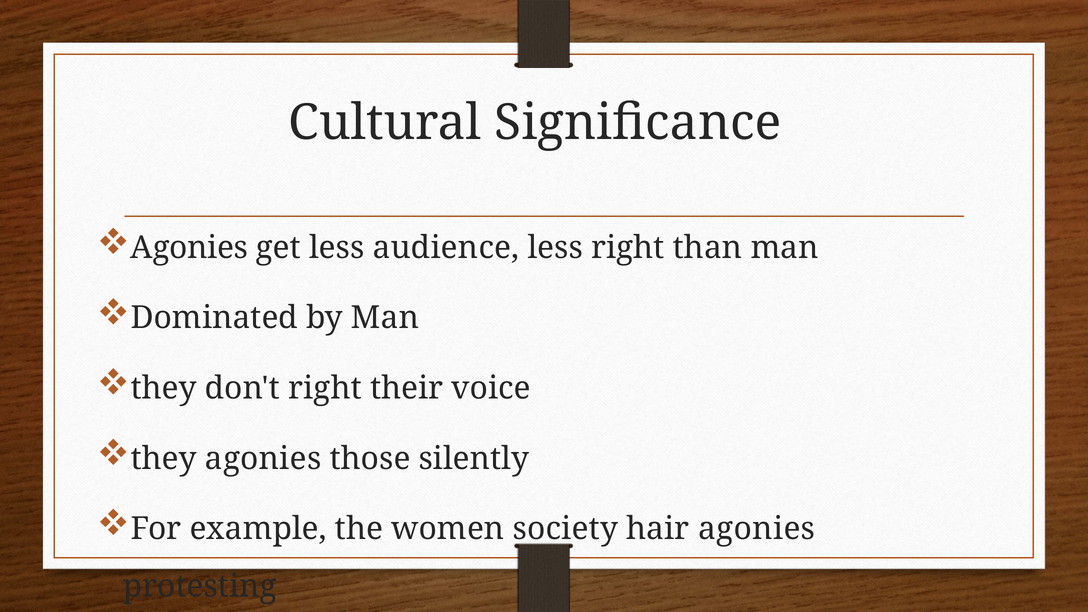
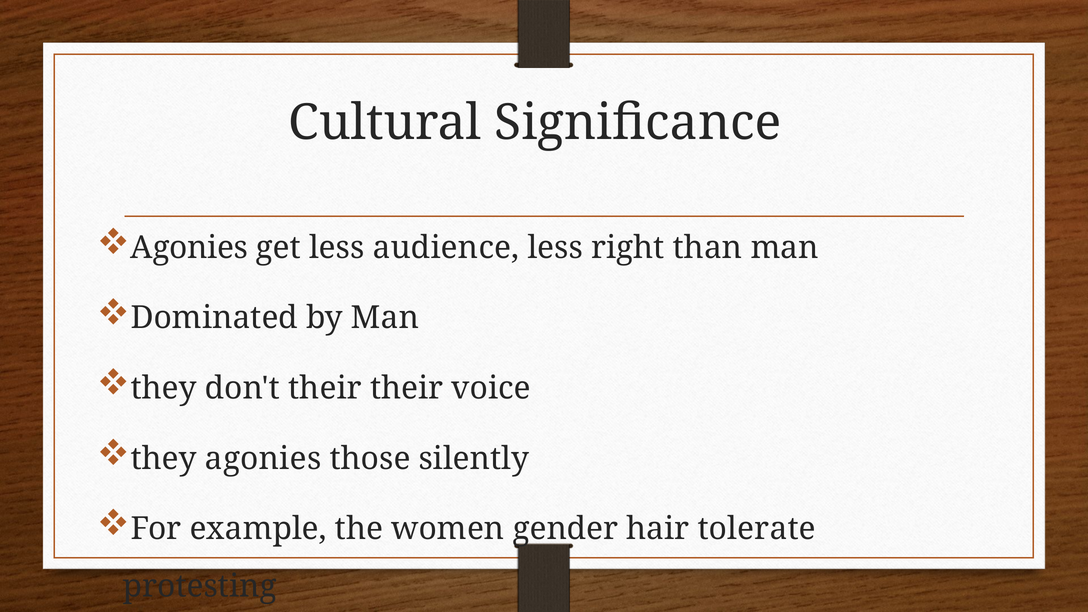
don't right: right -> their (325, 388)
society: society -> gender (565, 529)
hair agonies: agonies -> tolerate (757, 529)
